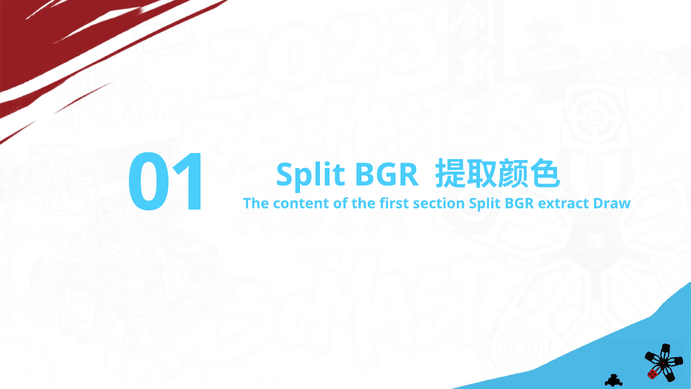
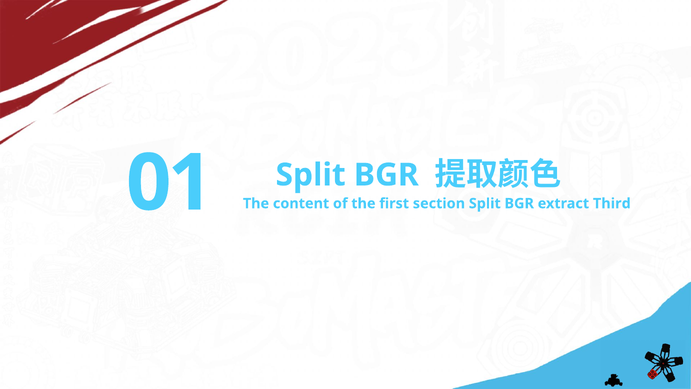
Draw: Draw -> Third (612, 203)
